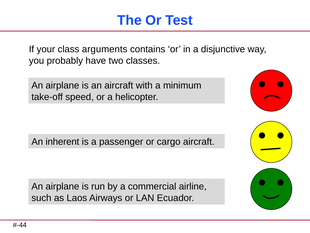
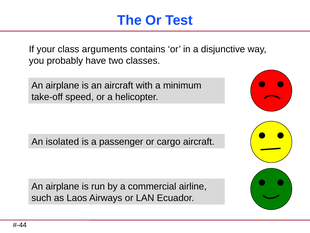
inherent: inherent -> isolated (62, 141)
